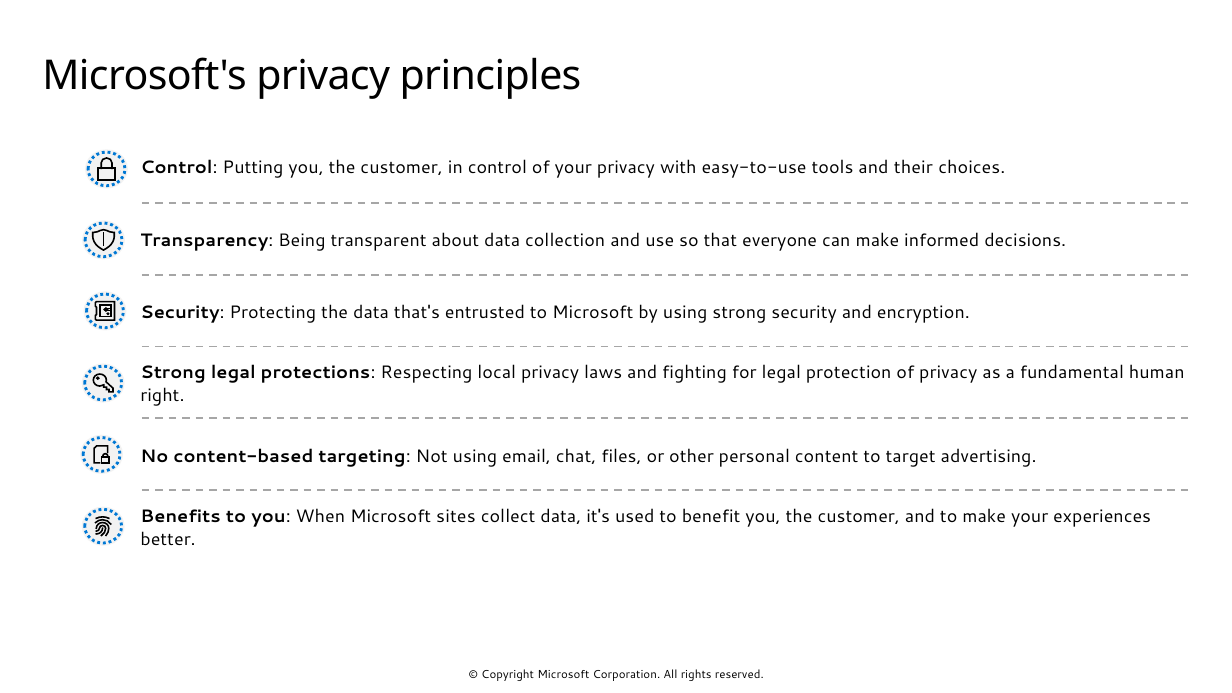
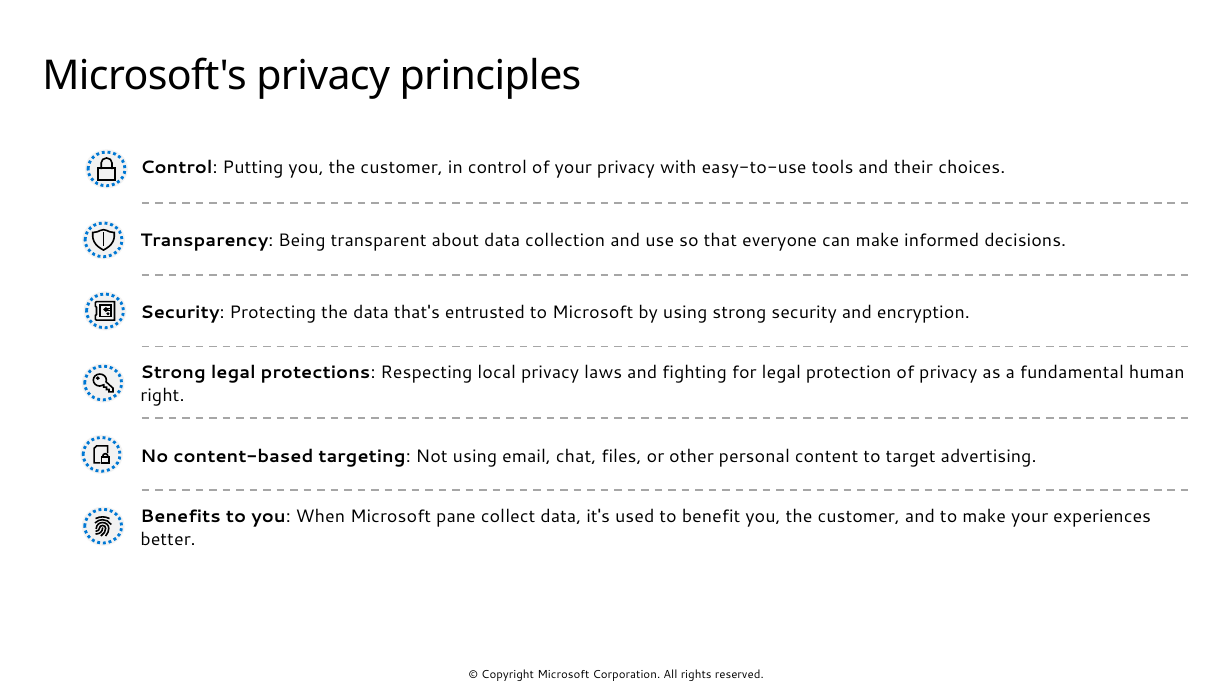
sites: sites -> pane (456, 517)
